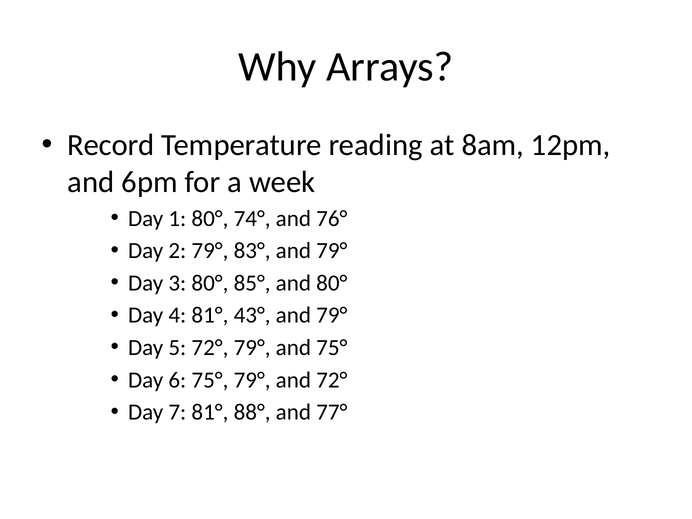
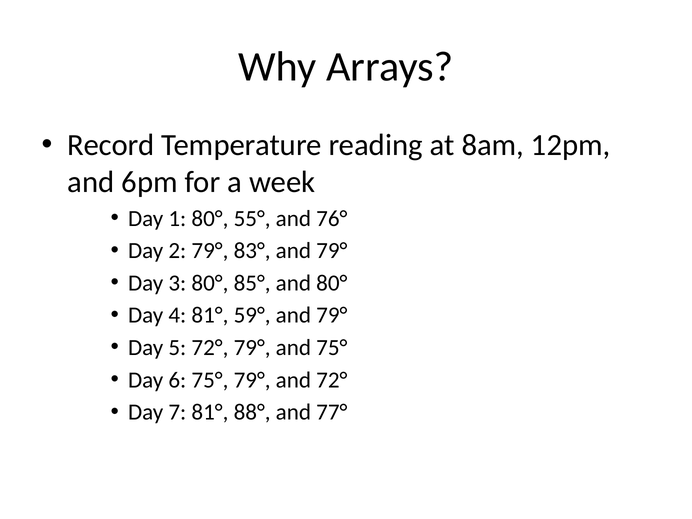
74°: 74° -> 55° (252, 219)
43°: 43° -> 59° (252, 315)
